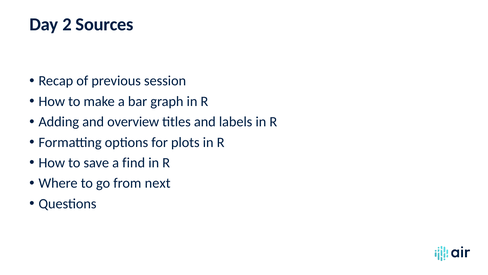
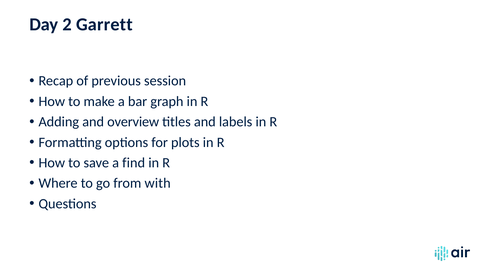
Sources: Sources -> Garrett (104, 24)
next: next -> with (158, 183)
